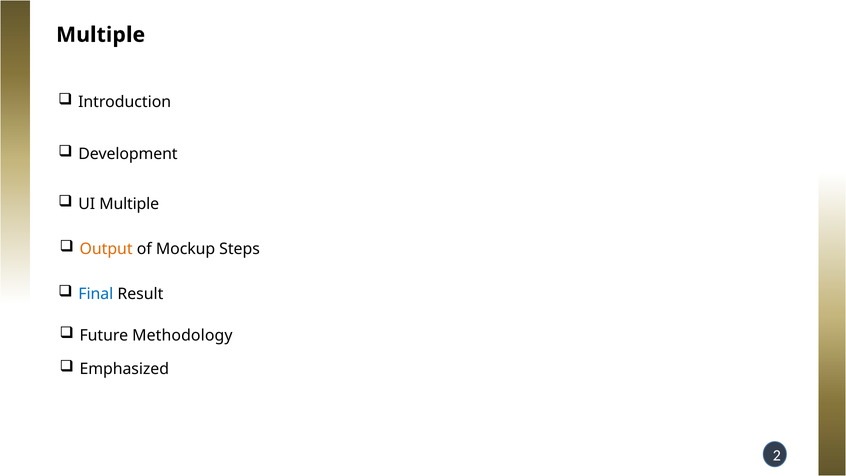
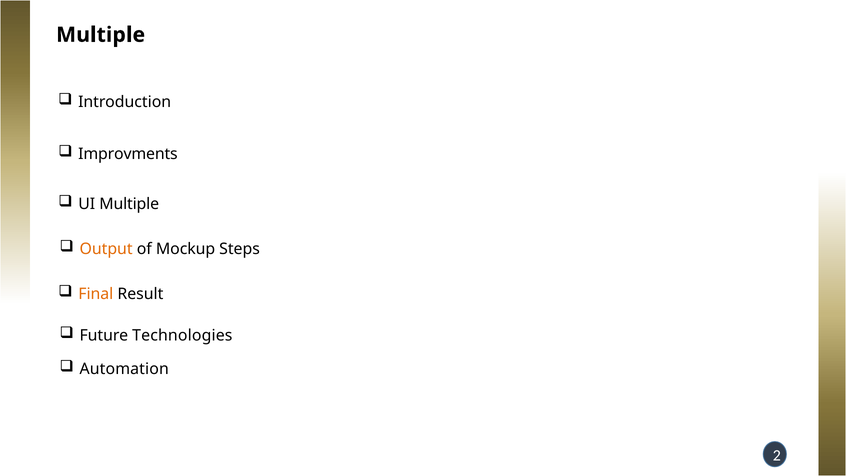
Development: Development -> Improvments (128, 154)
Final colour: blue -> orange (96, 294)
Methodology: Methodology -> Technologies (182, 336)
Emphasized: Emphasized -> Automation (124, 369)
